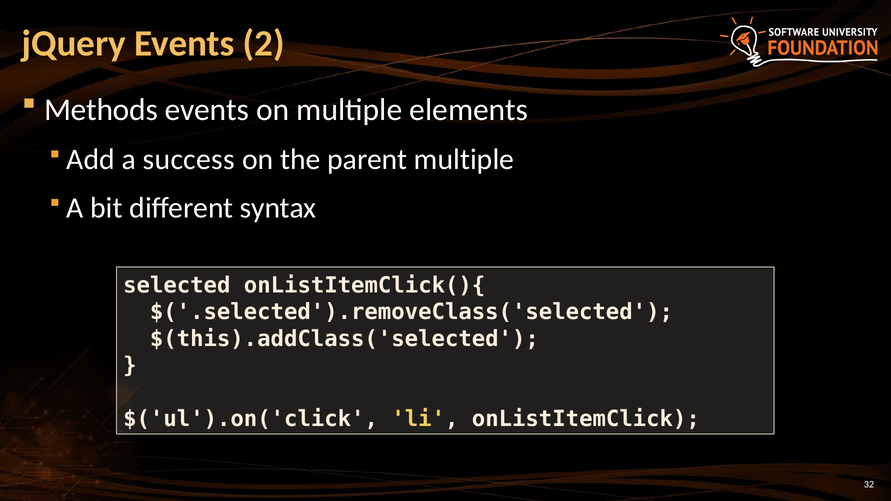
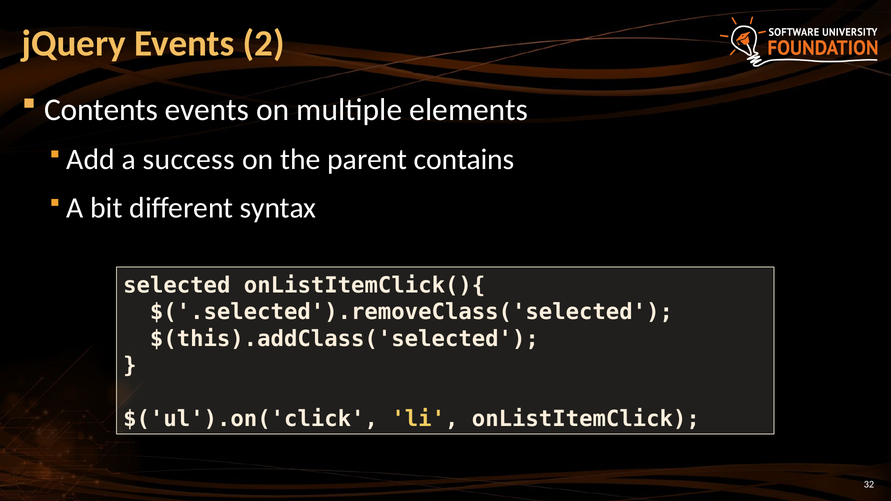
Methods: Methods -> Contents (101, 110)
parent multiple: multiple -> contains (464, 159)
